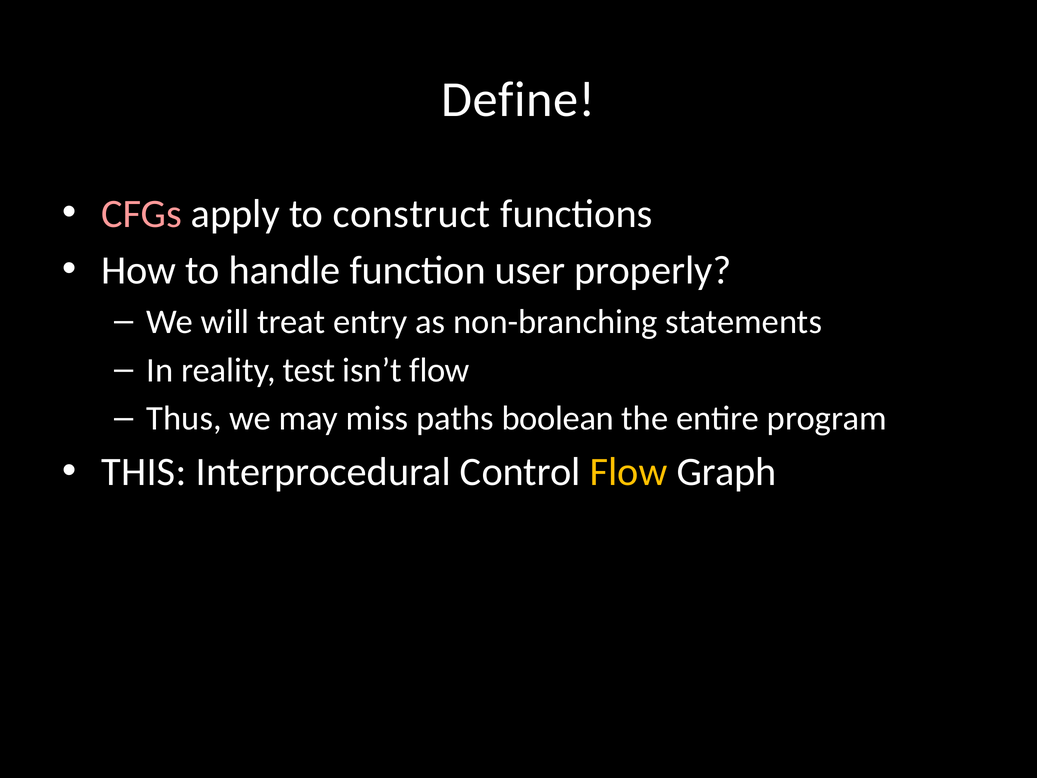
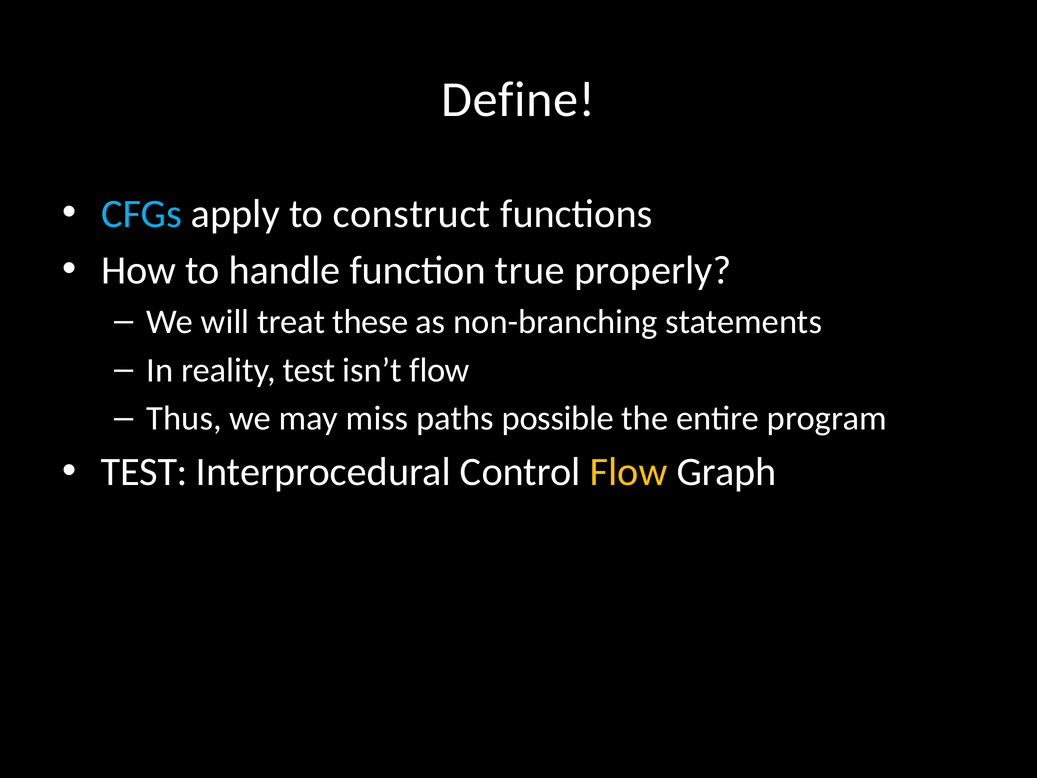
CFGs colour: pink -> light blue (142, 214)
user: user -> true (530, 270)
entry: entry -> these (370, 322)
boolean: boolean -> possible (558, 418)
THIS: THIS -> TEST (144, 472)
